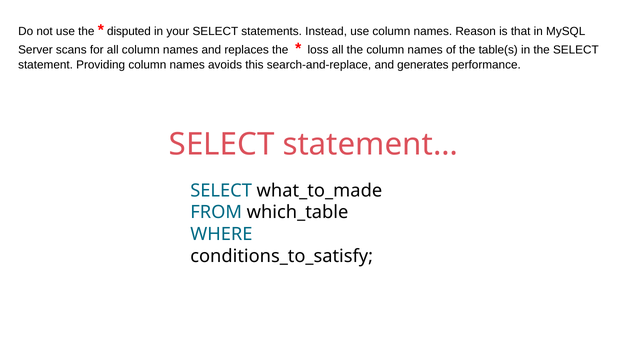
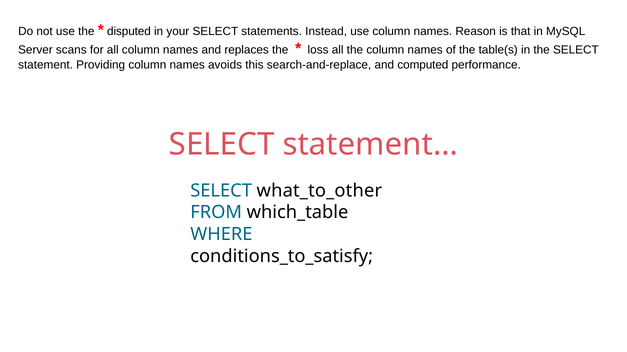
generates: generates -> computed (423, 65)
what_to_made: what_to_made -> what_to_other (319, 191)
